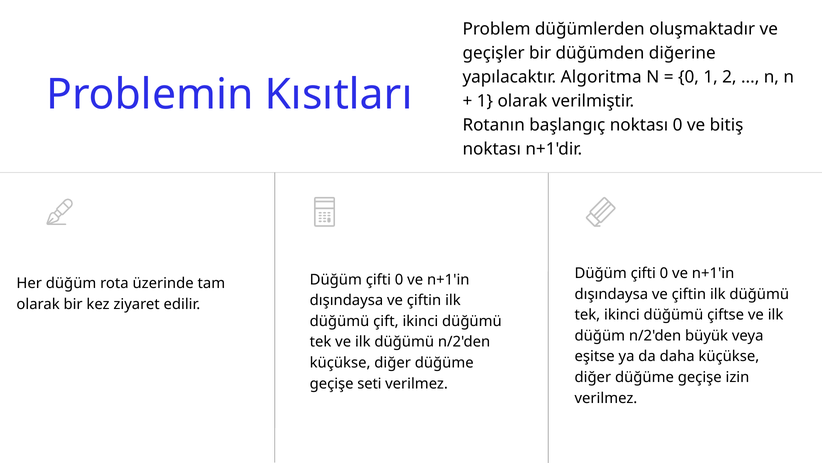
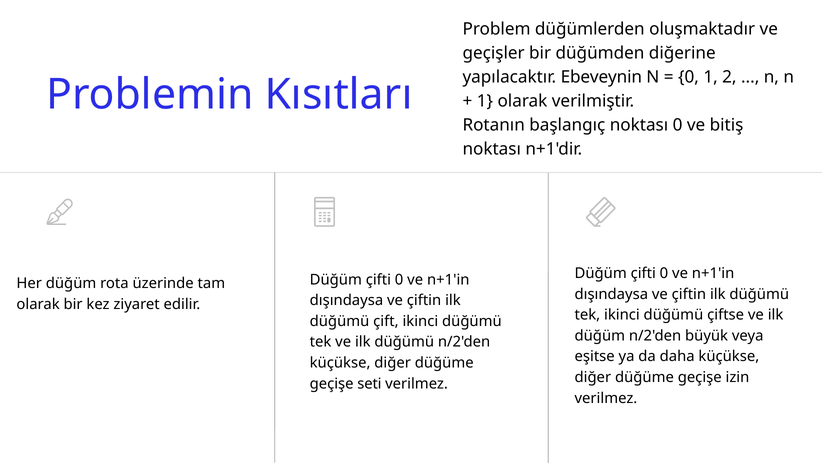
Algoritma: Algoritma -> Ebeveynin (601, 77)
